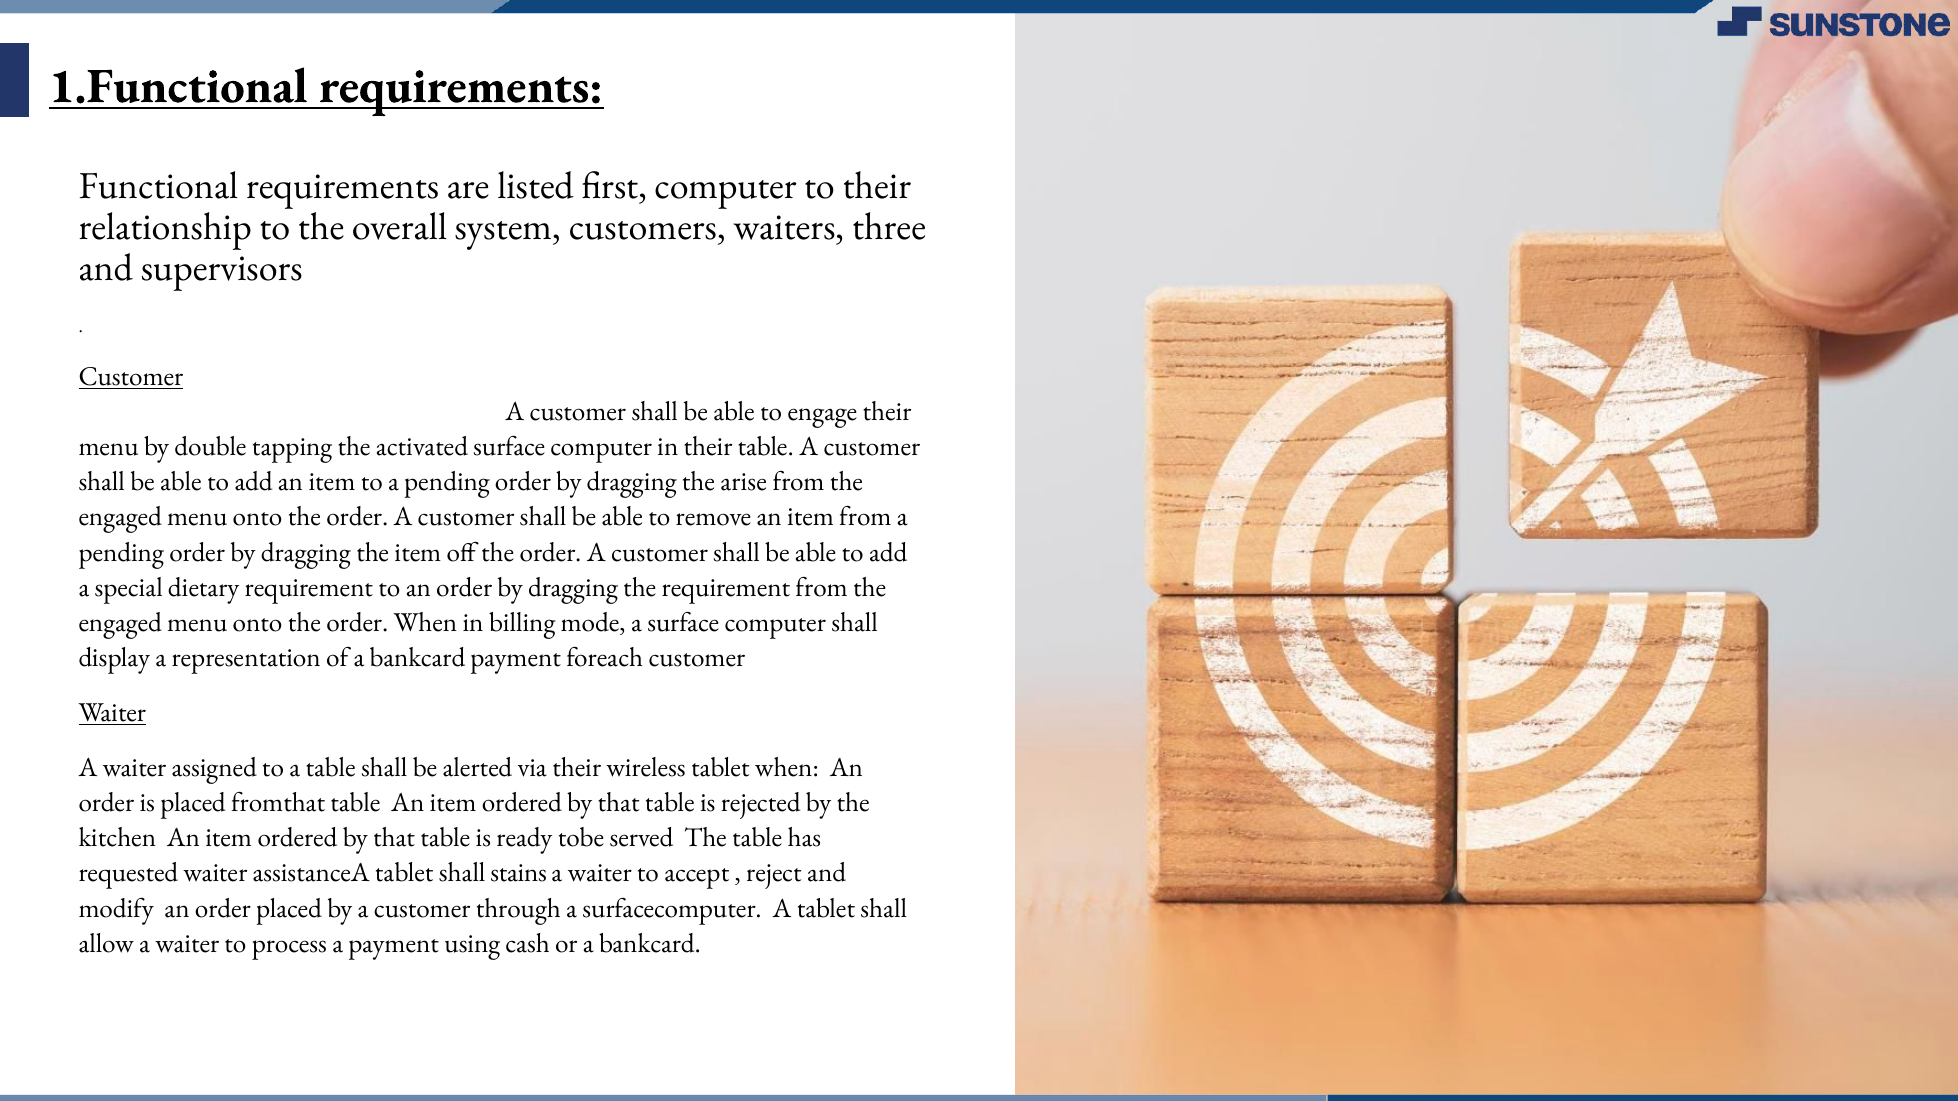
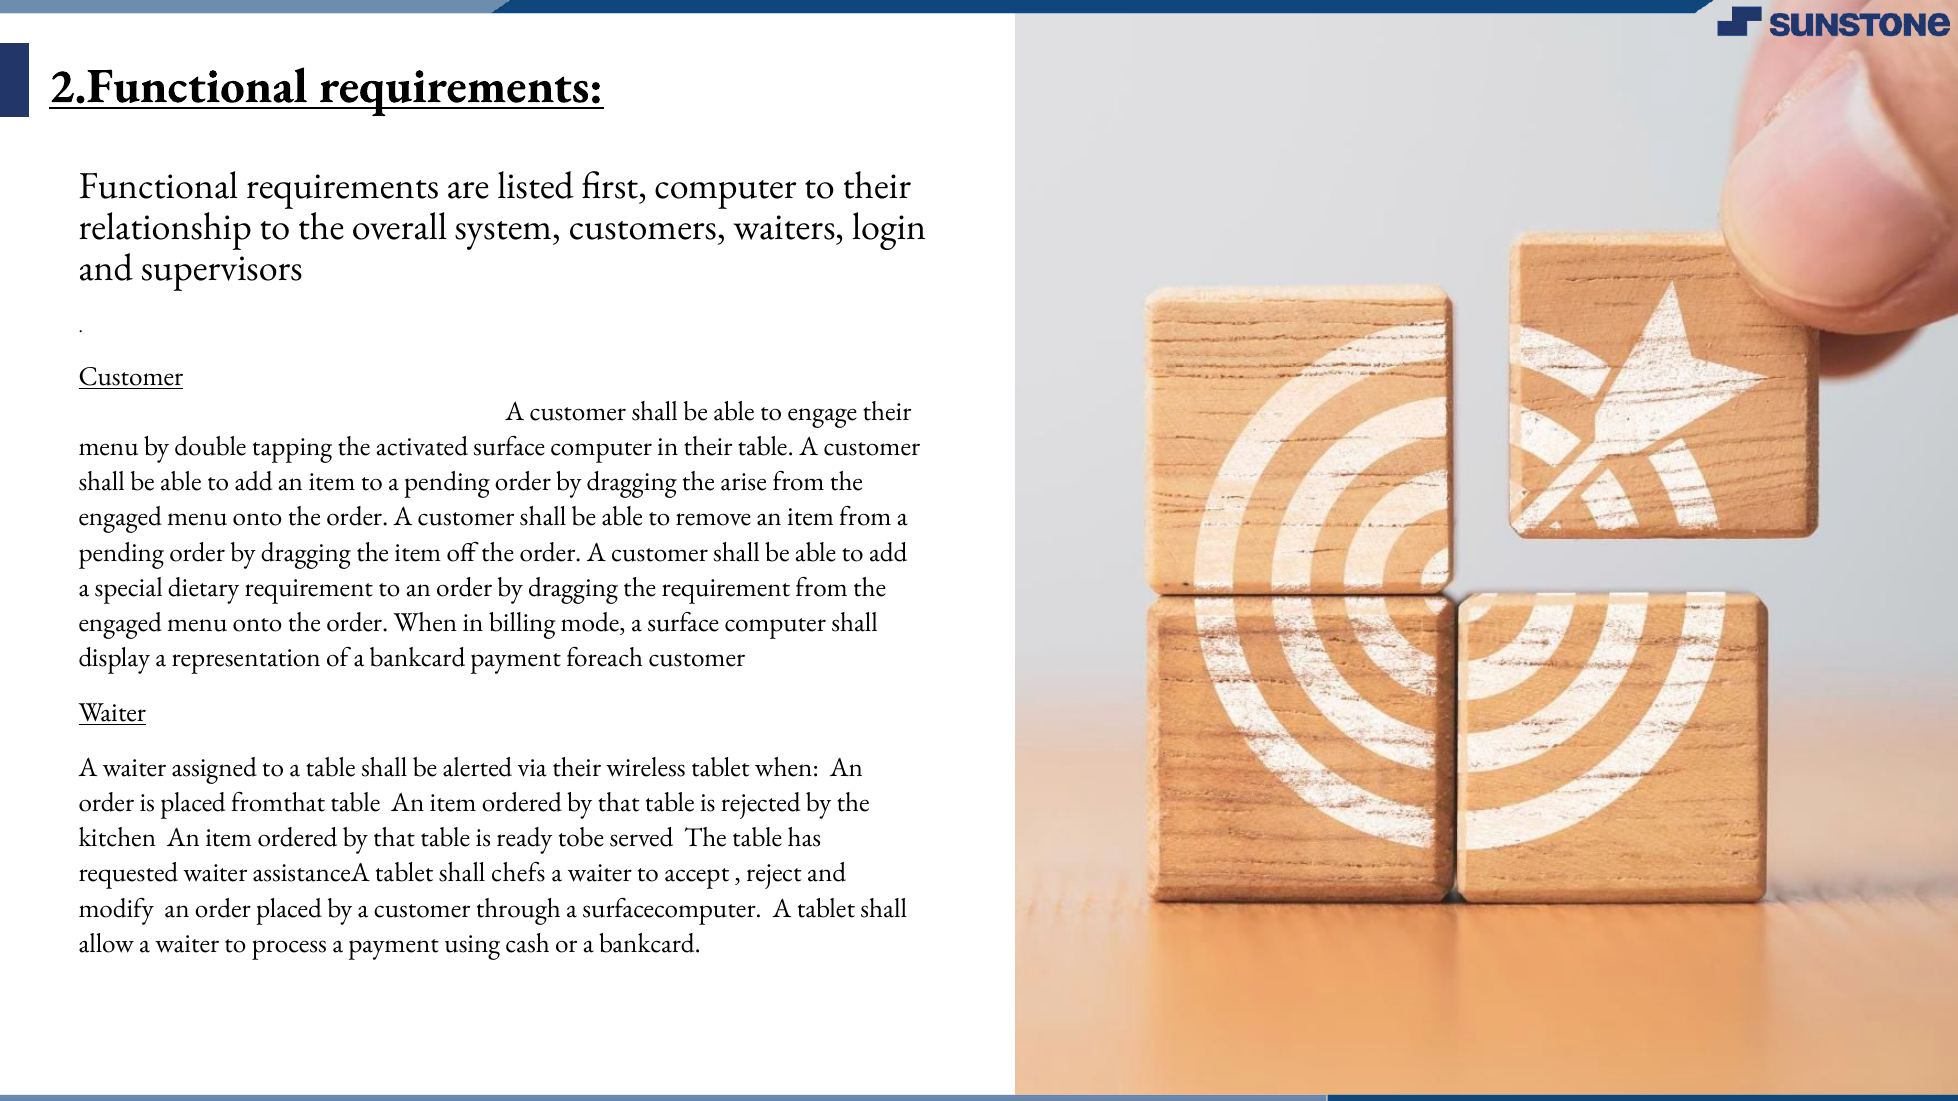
1.Functional: 1.Functional -> 2.Functional (178, 86)
three: three -> login (889, 227)
stains: stains -> chefs (518, 873)
